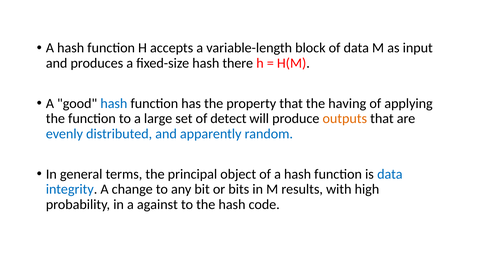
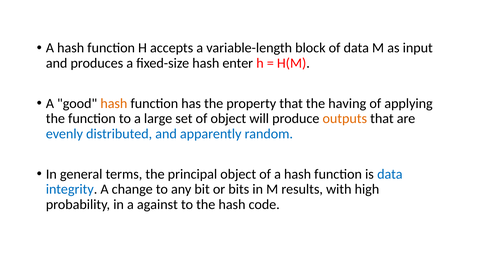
there: there -> enter (238, 63)
hash colour: blue -> orange (114, 104)
of detect: detect -> object (228, 119)
